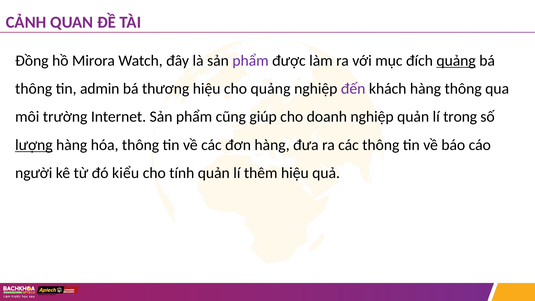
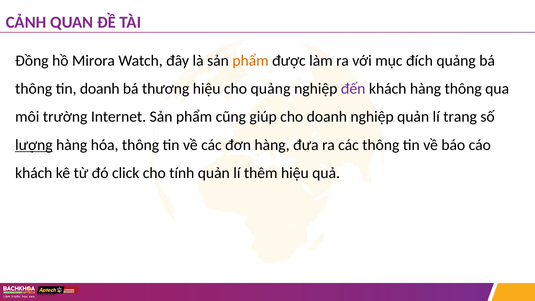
phẩm colour: purple -> orange (251, 61)
quảng underline: present -> none (456, 61)
tin admin: admin -> doanh (100, 89)
trong: trong -> trang (460, 117)
người: người -> khách (34, 173)
kiểu: kiểu -> click (126, 173)
